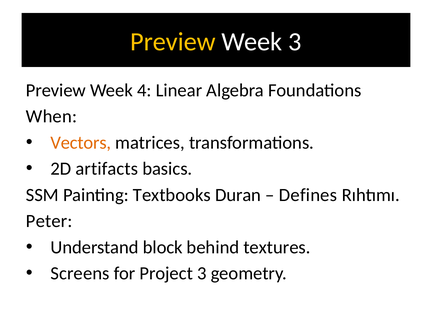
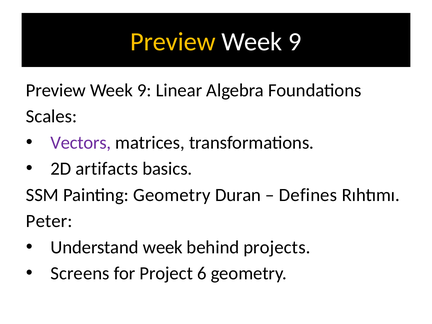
3: 3 -> 9 (295, 42)
4: 4 -> 9 (144, 90)
When: When -> Scales (52, 116)
Vectors colour: orange -> purple (81, 143)
Painting Textbooks: Textbooks -> Geometry (172, 195)
Understand block: block -> week (163, 247)
textures: textures -> projects (277, 247)
Project 3: 3 -> 6 (202, 273)
